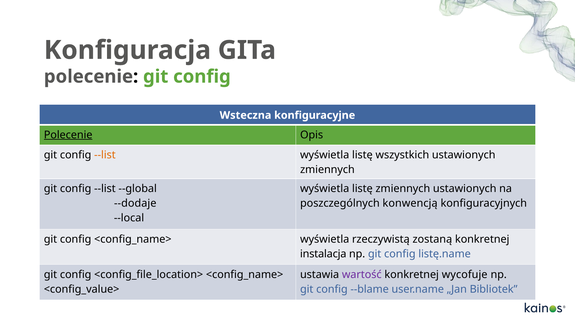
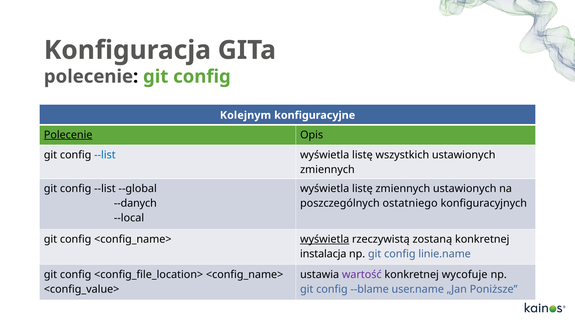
Wsteczna: Wsteczna -> Kolejnym (245, 115)
--list colour: orange -> blue (105, 155)
--dodaje: --dodaje -> --danych (135, 204)
konwencją: konwencją -> ostatniego (410, 204)
wyświetla underline: none -> present (325, 240)
listę.name: listę.name -> linie.name (445, 254)
Bibliotek: Bibliotek -> Poniższe (494, 290)
